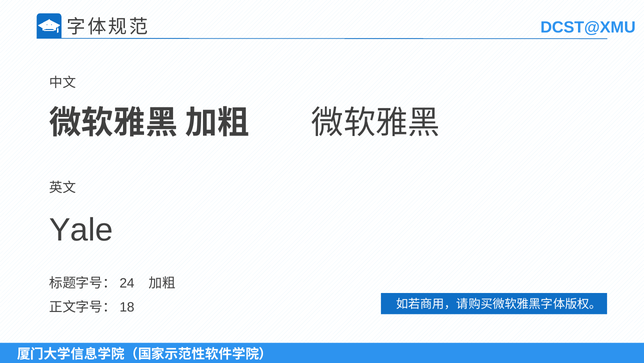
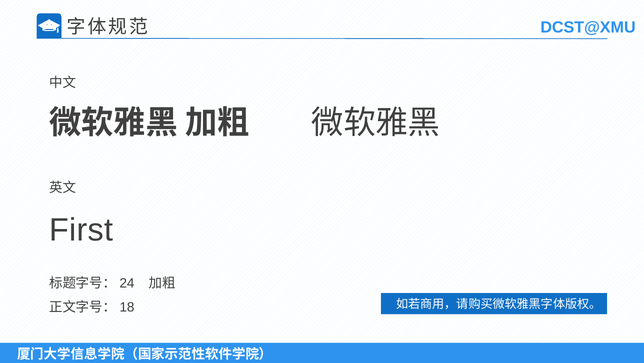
Yale: Yale -> First (81, 229)
